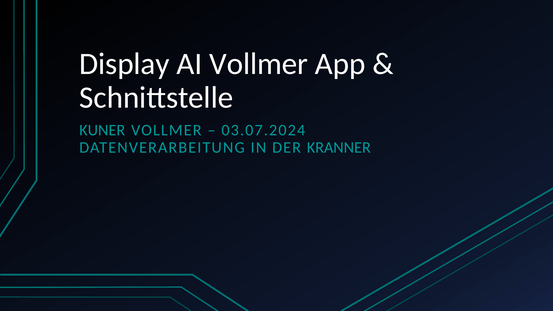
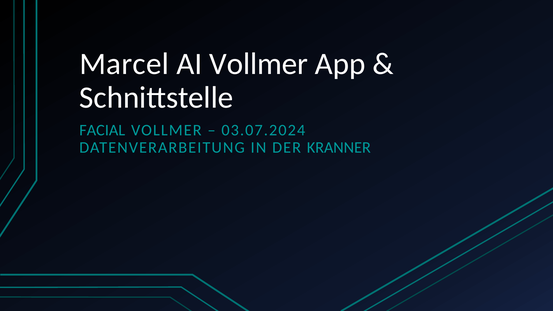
Display: Display -> Marcel (124, 64)
KUNER: KUNER -> FACIAL (102, 130)
